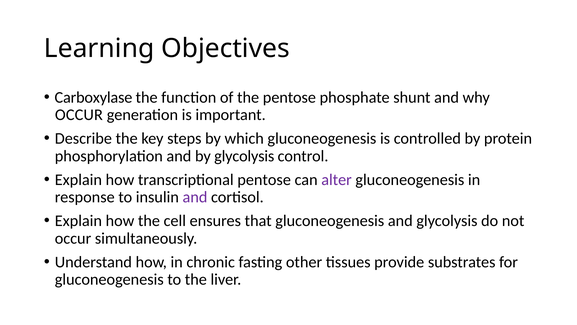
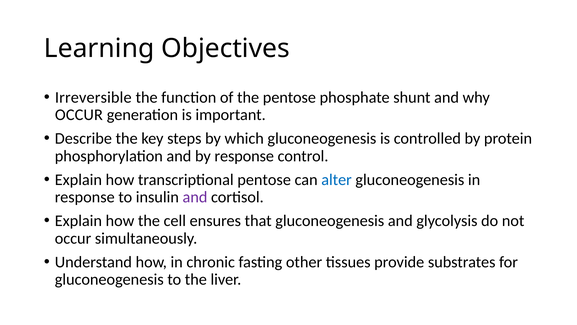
Carboxylase: Carboxylase -> Irreversible (93, 97)
by glycolysis: glycolysis -> response (244, 156)
alter colour: purple -> blue (337, 179)
